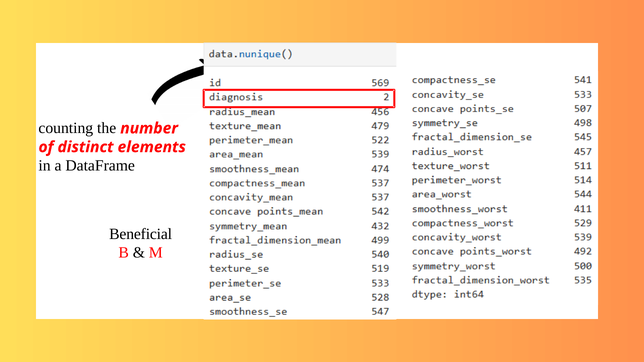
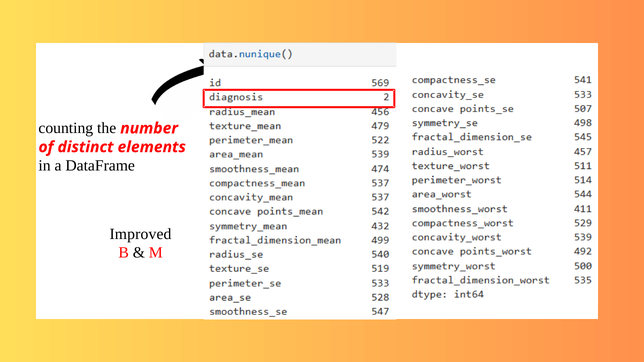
Beneficial: Beneficial -> Improved (140, 234)
